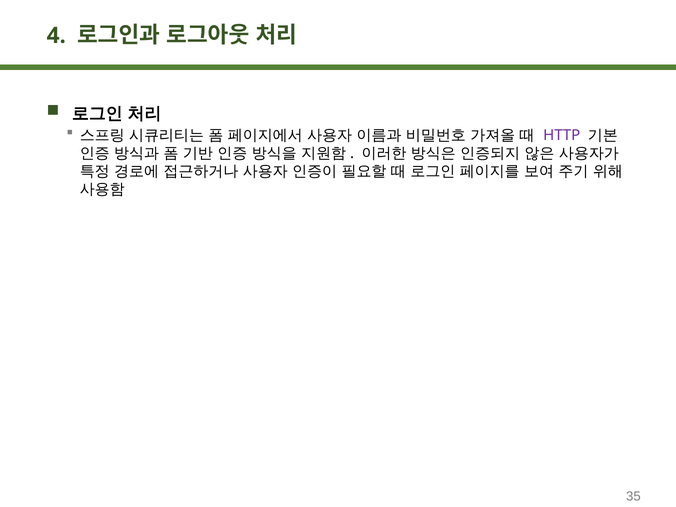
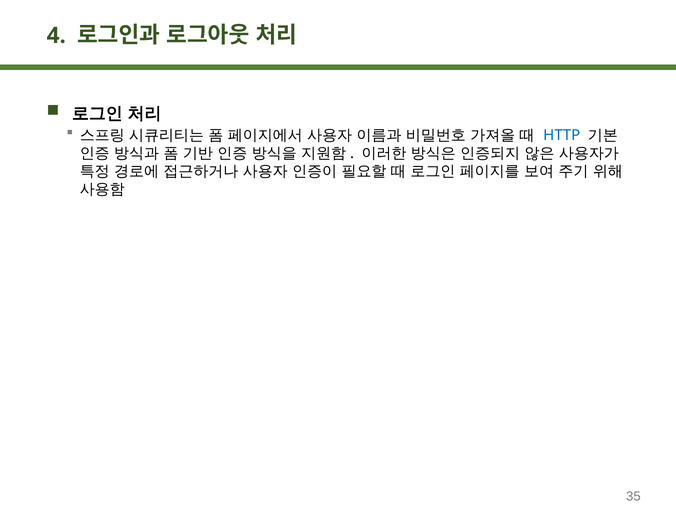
HTTP colour: purple -> blue (562, 135)
